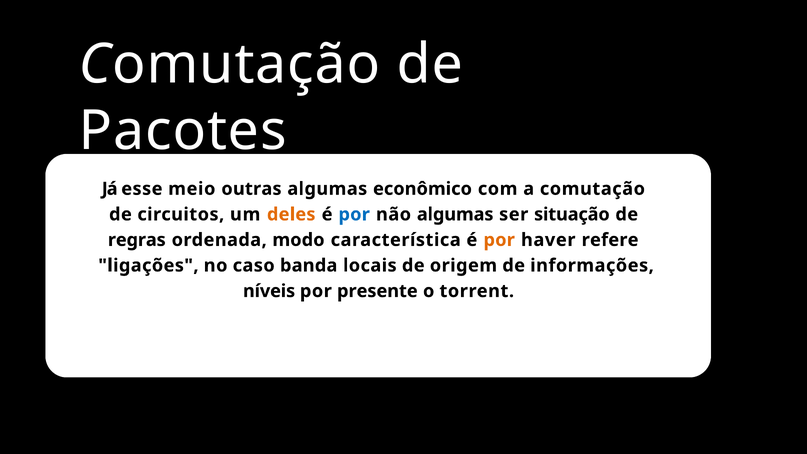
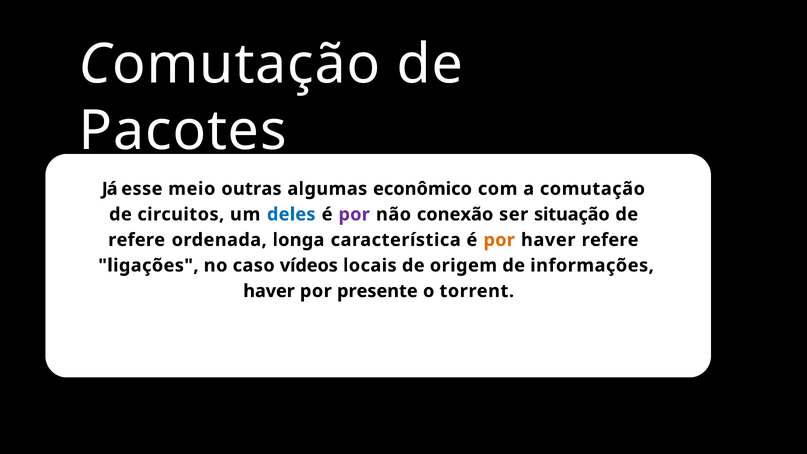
deles colour: orange -> blue (291, 214)
por colour: blue -> purple (354, 214)
não algumas: algumas -> conexão (455, 214)
regras: regras -> refere (137, 240)
modo: modo -> longa (298, 240)
banda: banda -> vídeos (309, 265)
níveis: níveis -> haver (269, 291)
